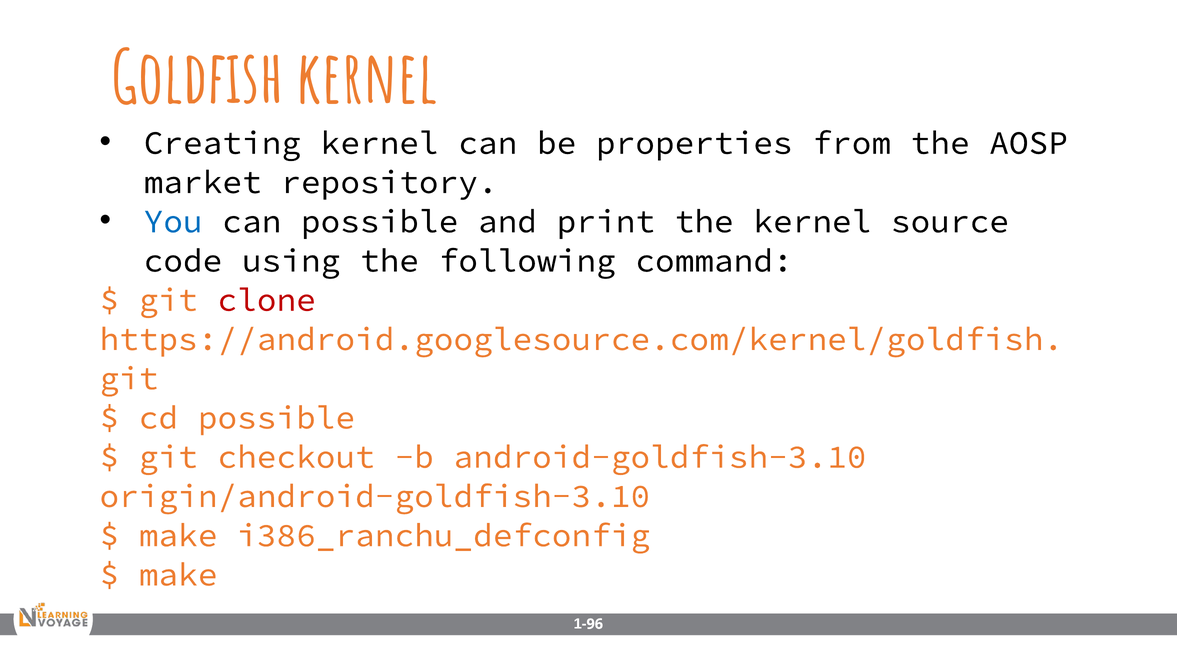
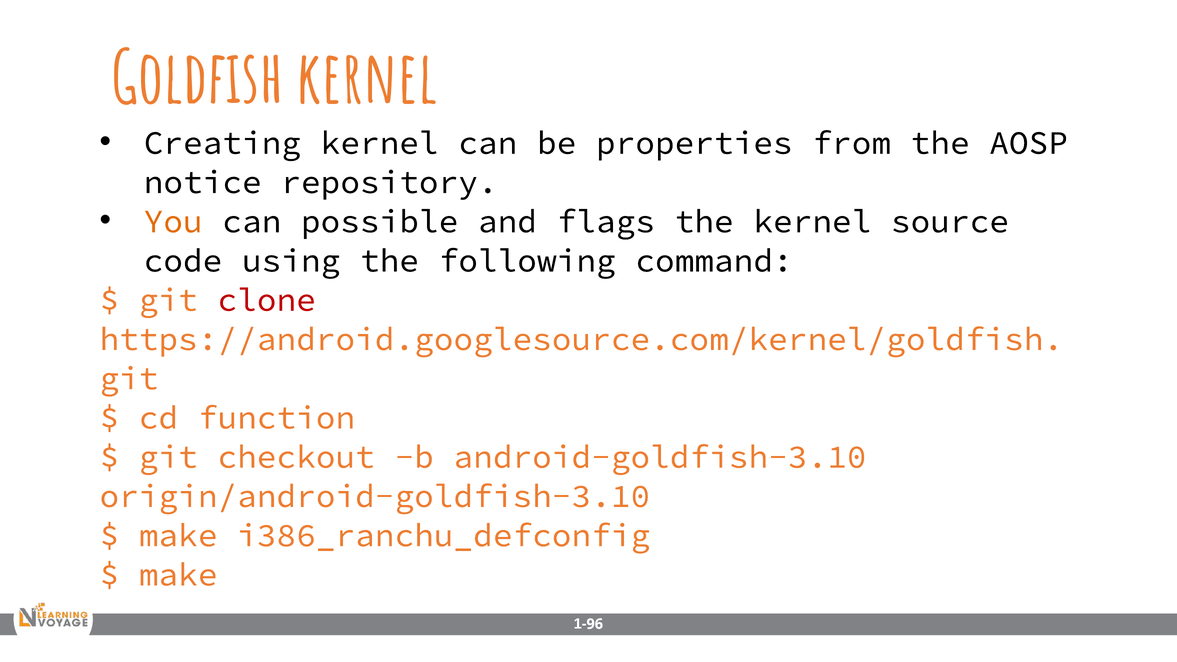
market: market -> notice (203, 182)
You colour: blue -> orange (173, 221)
print: print -> flags (606, 221)
cd possible: possible -> function (276, 418)
